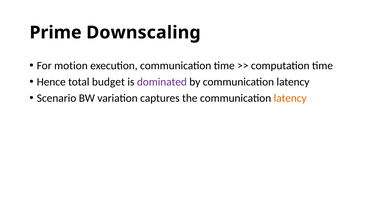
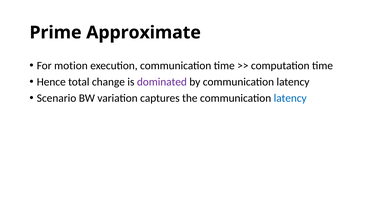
Downscaling: Downscaling -> Approximate (144, 33)
budget: budget -> change (108, 82)
latency colour: orange -> blue (290, 98)
